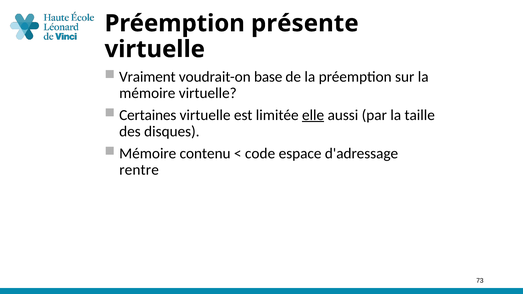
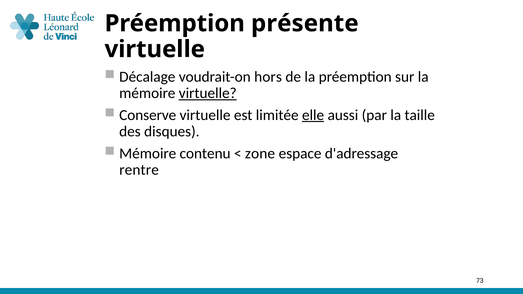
Vraiment: Vraiment -> Décalage (147, 77)
base: base -> hors (268, 77)
virtuelle underline: none -> present (208, 93)
Certaines: Certaines -> Conserve (148, 115)
code: code -> zone (260, 154)
